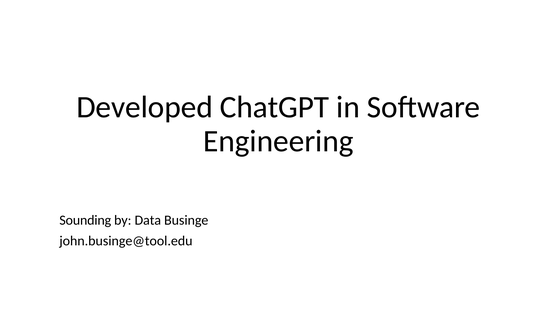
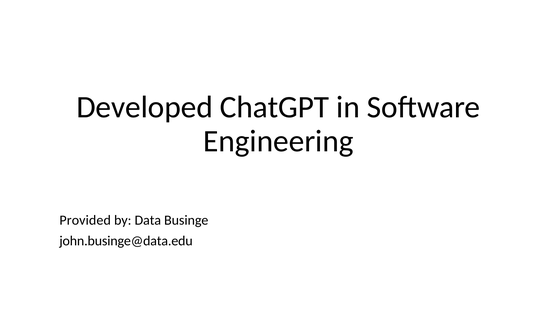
Sounding: Sounding -> Provided (85, 220)
john.businge@tool.edu: john.businge@tool.edu -> john.businge@data.edu (126, 241)
